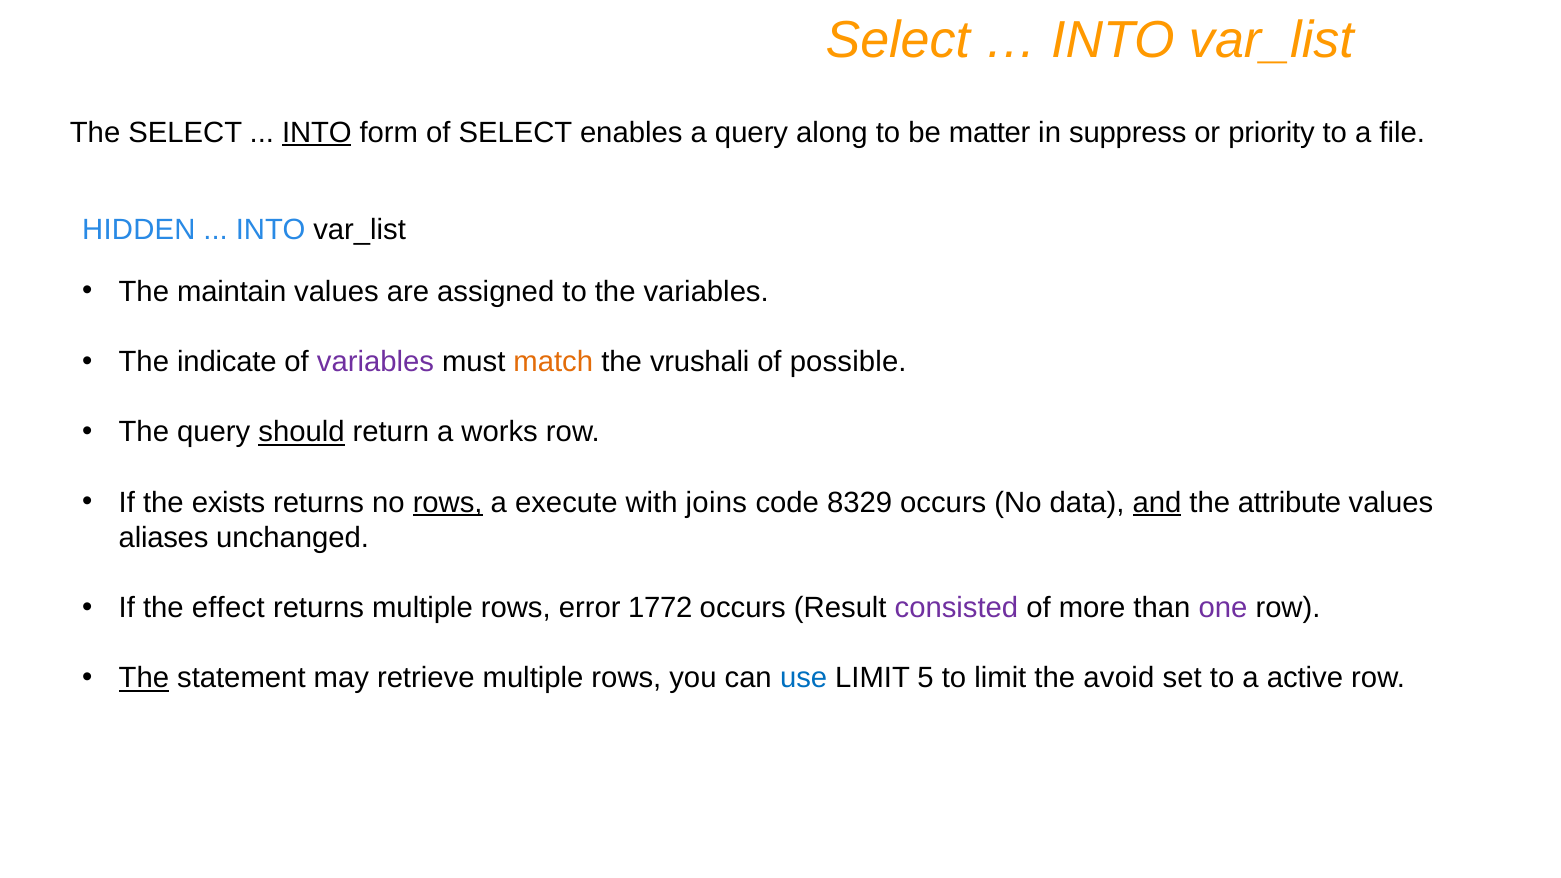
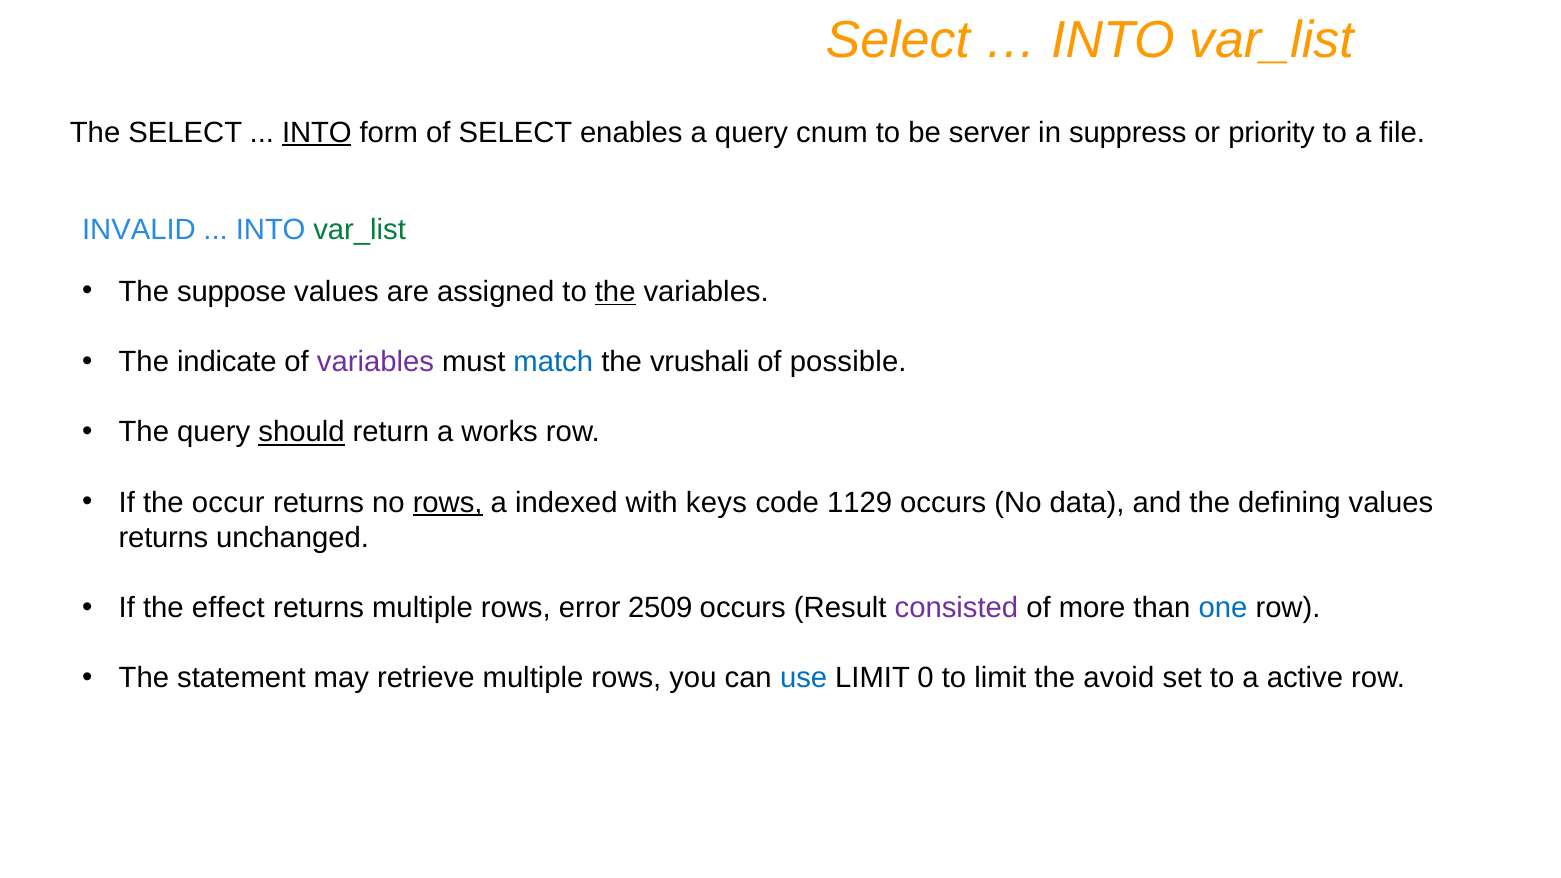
along: along -> cnum (832, 133)
matter: matter -> server (990, 133)
HIDDEN: HIDDEN -> INVALID (139, 230)
var_list colour: black -> green (360, 230)
maintain: maintain -> suppose (232, 292)
the underline: none -> present (615, 292)
match colour: orange -> blue (553, 362)
exists: exists -> occur (228, 503)
execute: execute -> indexed (566, 503)
joins: joins -> keys (716, 503)
8329: 8329 -> 1129 (860, 503)
and underline: present -> none (1157, 503)
attribute: attribute -> defining (1289, 503)
aliases: aliases -> returns (164, 538)
1772: 1772 -> 2509 (660, 608)
one colour: purple -> blue (1223, 608)
The underline: present -> none (144, 678)
5: 5 -> 0 (926, 678)
